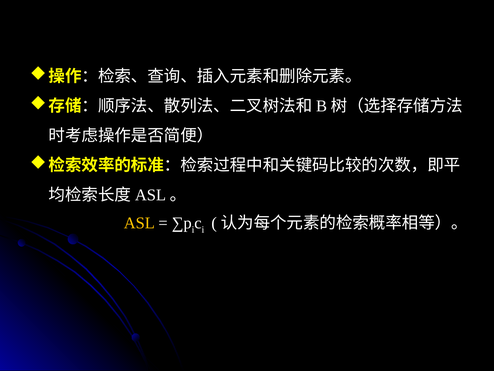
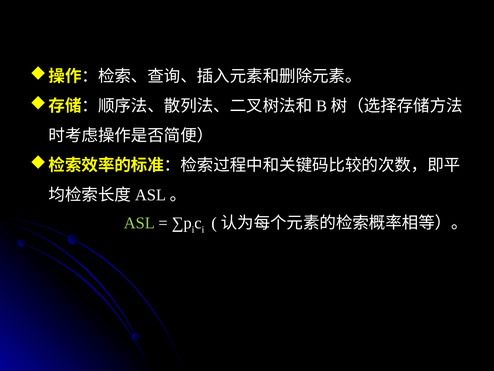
ASL colour: yellow -> light green (139, 223)
